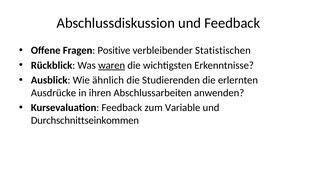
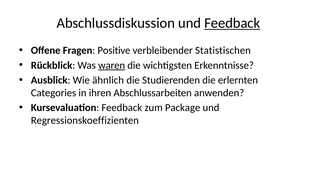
Feedback underline: none -> present (232, 23)
Ausdrücke: Ausdrücke -> Categories (54, 93)
Variable: Variable -> Package (183, 107)
Durchschnittseinkommen: Durchschnittseinkommen -> Regressionskoeffizienten (85, 120)
